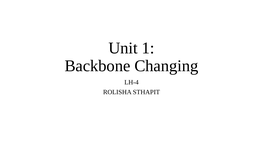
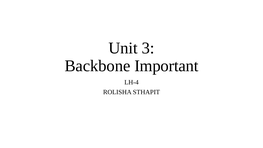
1: 1 -> 3 (148, 48)
Changing: Changing -> Important (166, 66)
